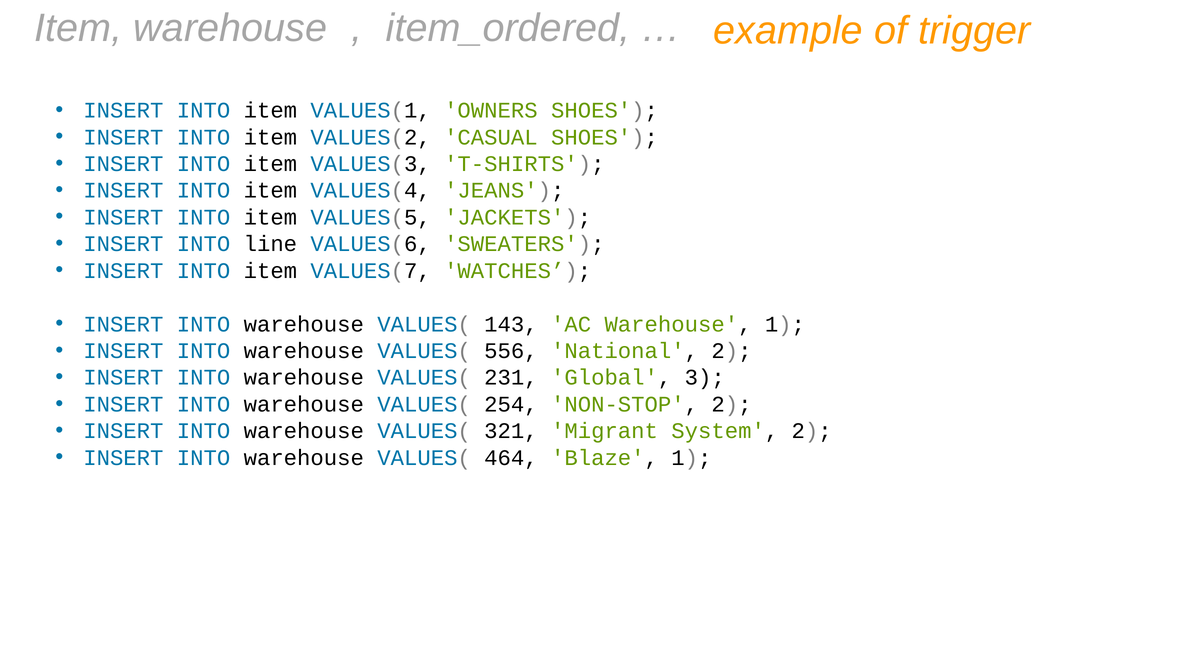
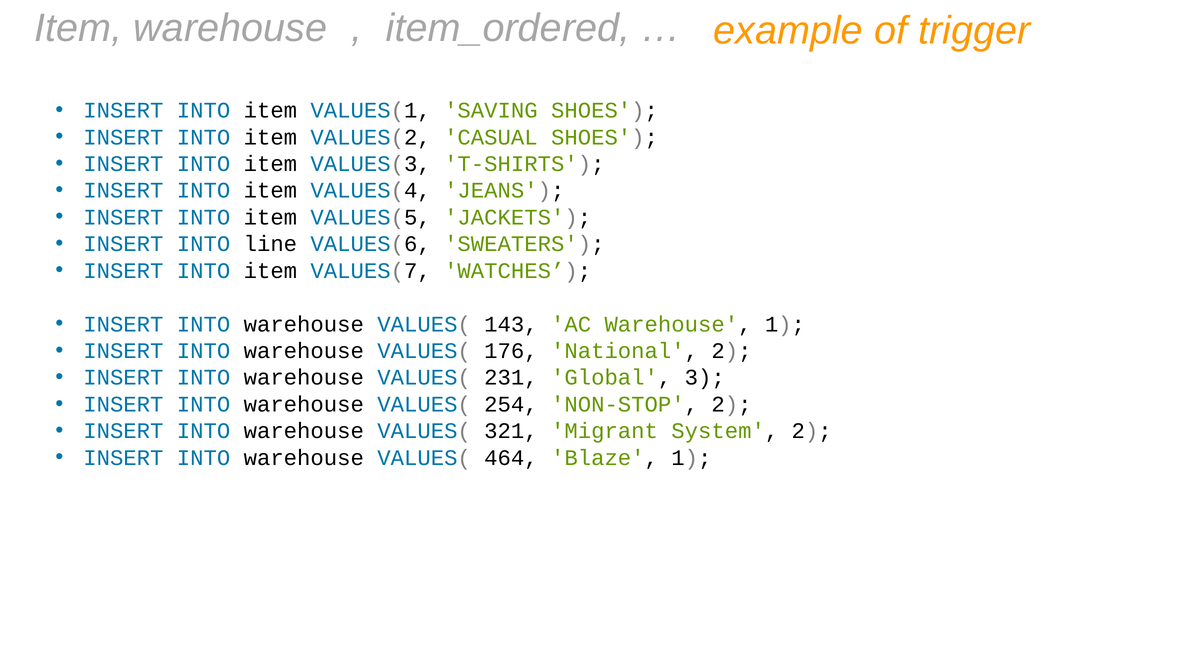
OWNERS: OWNERS -> SAVING (491, 110)
556: 556 -> 176 (511, 351)
